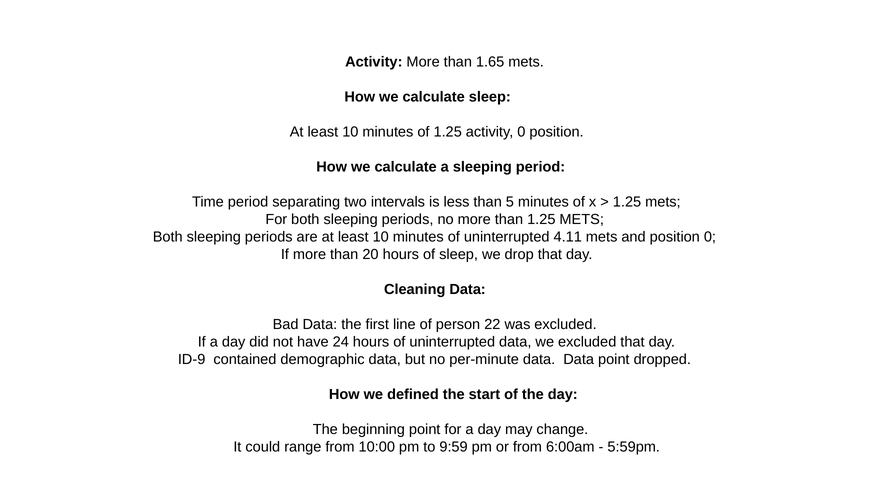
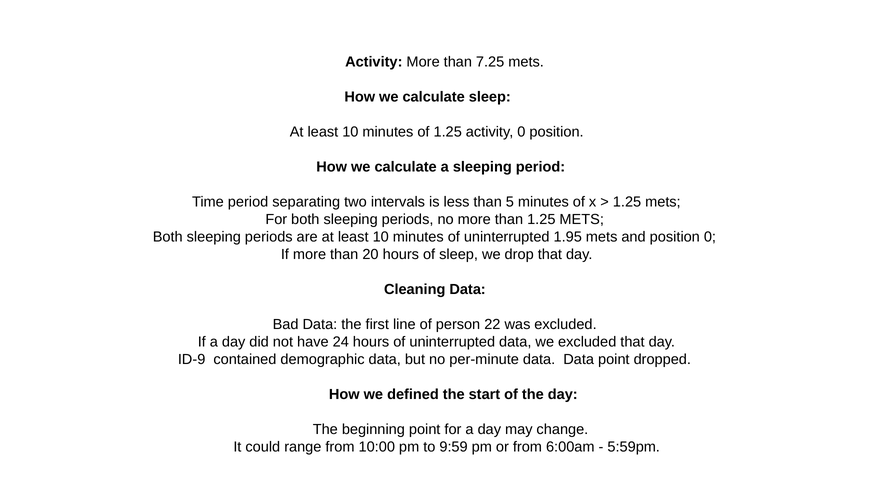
1.65: 1.65 -> 7.25 (490, 62)
4.11: 4.11 -> 1.95 (568, 237)
